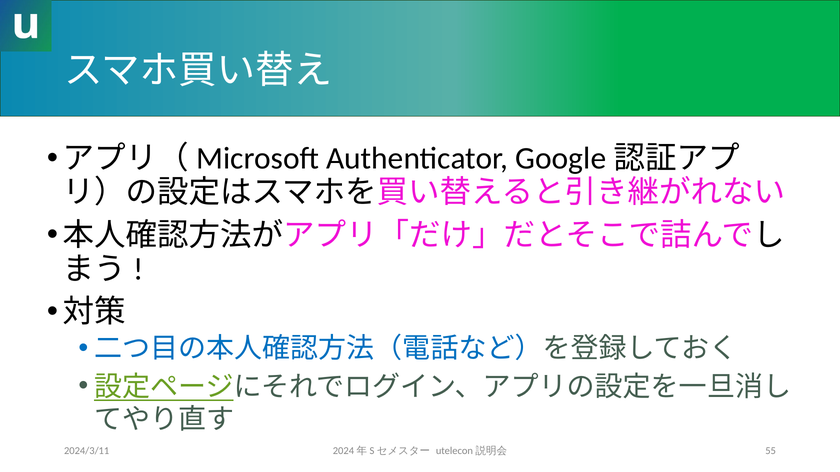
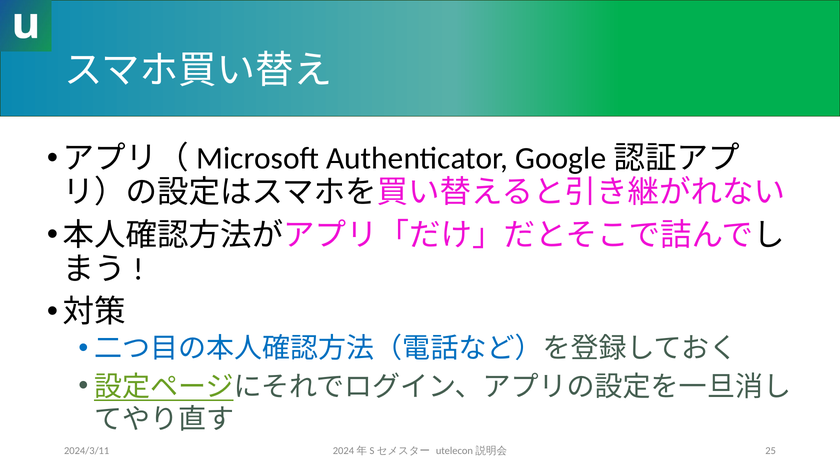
55: 55 -> 25 (771, 451)
